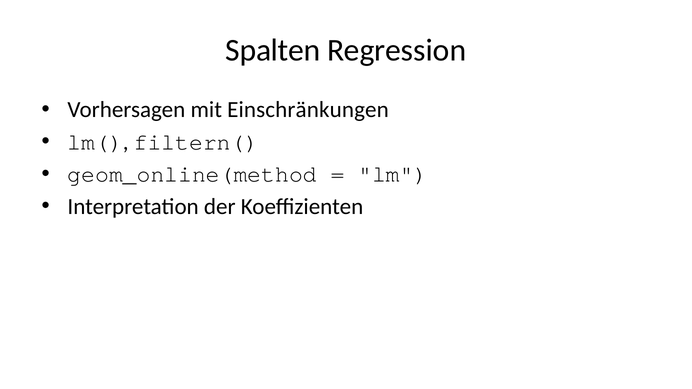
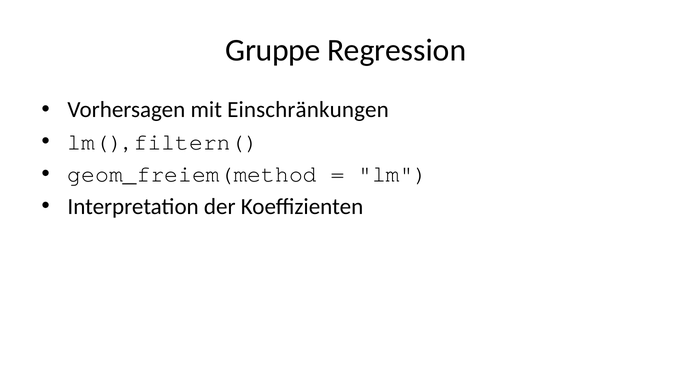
Spalten: Spalten -> Gruppe (273, 50)
geom_online(method: geom_online(method -> geom_freiem(method (192, 174)
